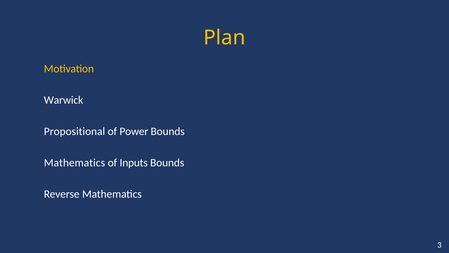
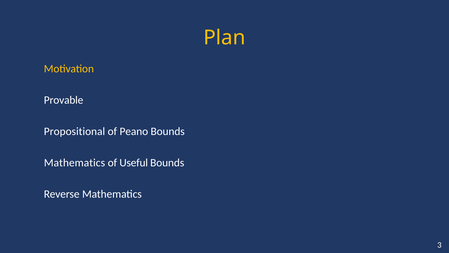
Warwick: Warwick -> Provable (64, 100)
Power: Power -> Peano (134, 131)
Inputs: Inputs -> Useful (134, 163)
